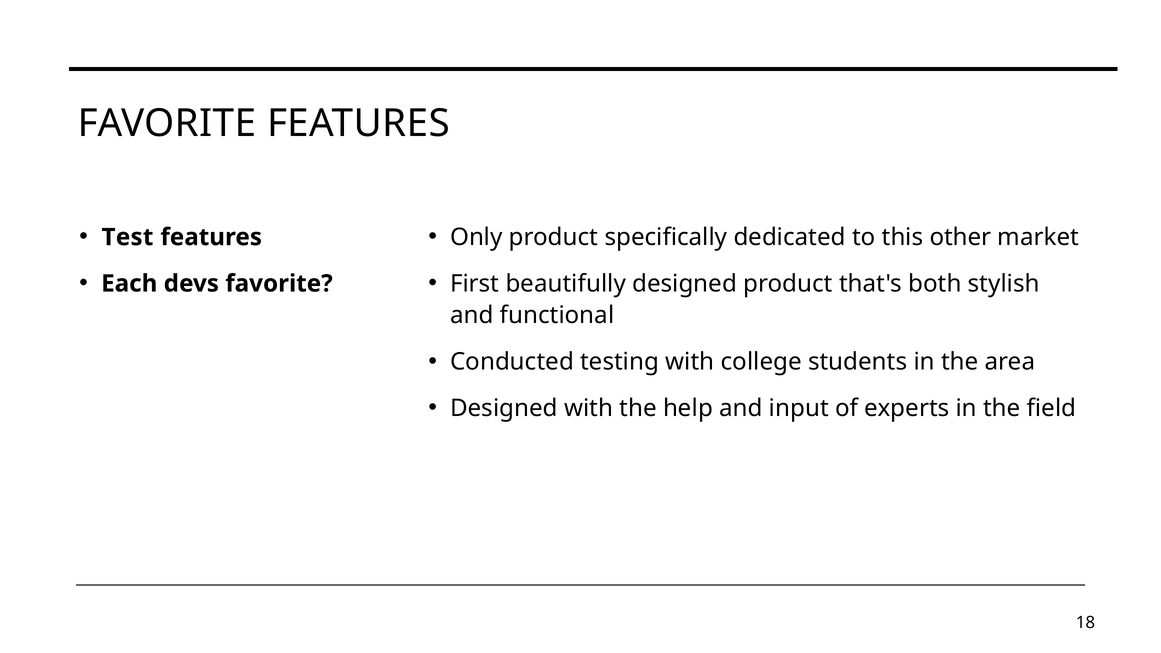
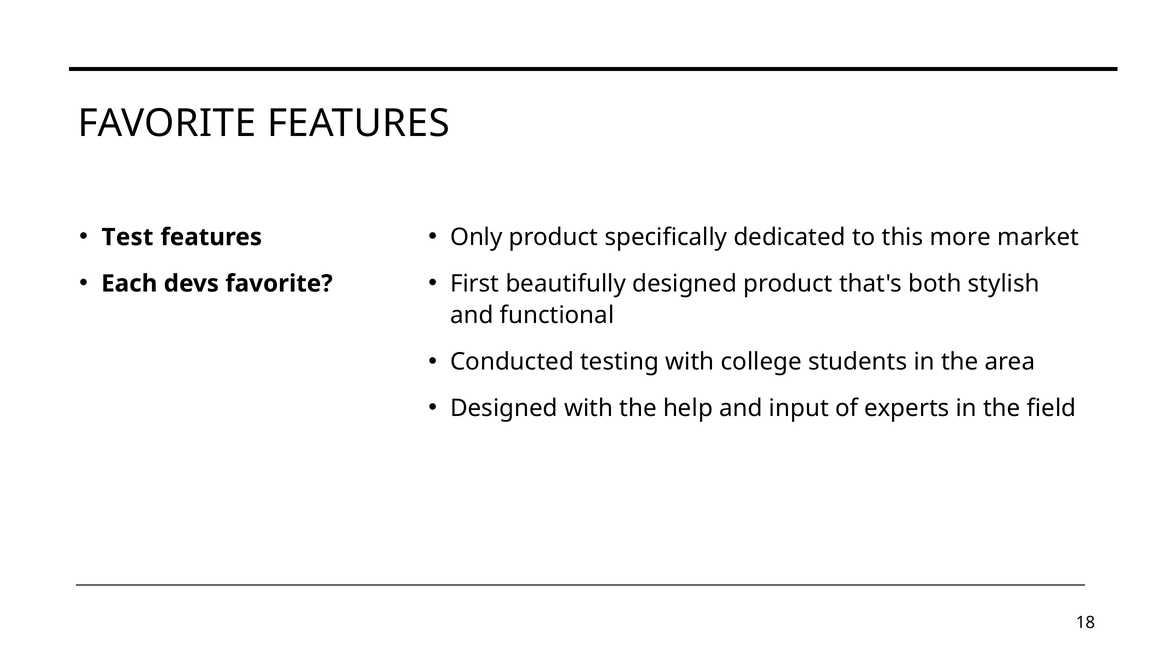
other: other -> more (960, 237)
